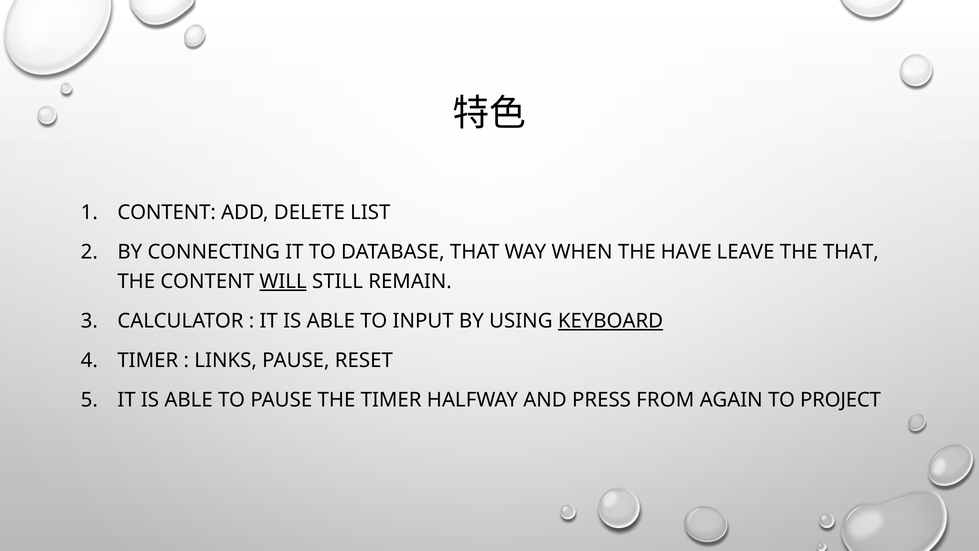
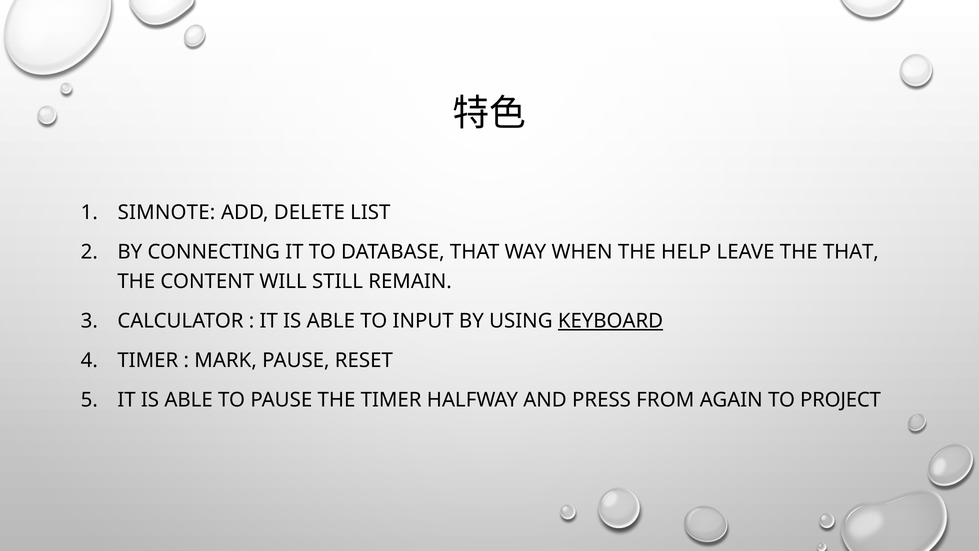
CONTENT: CONTENT -> SIMNOTE (166, 212)
HAVE: HAVE -> HELP (686, 252)
WILL underline: present -> none (283, 281)
LINKS: LINKS -> MARK (226, 360)
